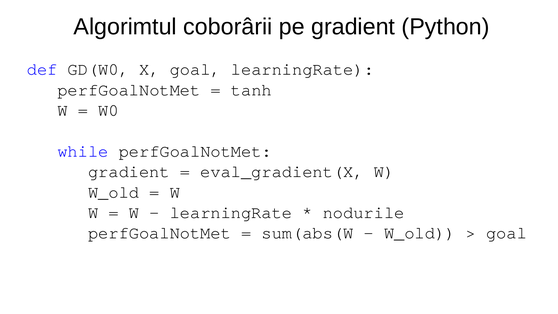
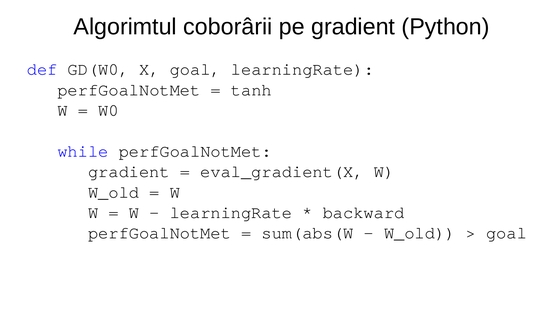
nodurile: nodurile -> backward (364, 212)
